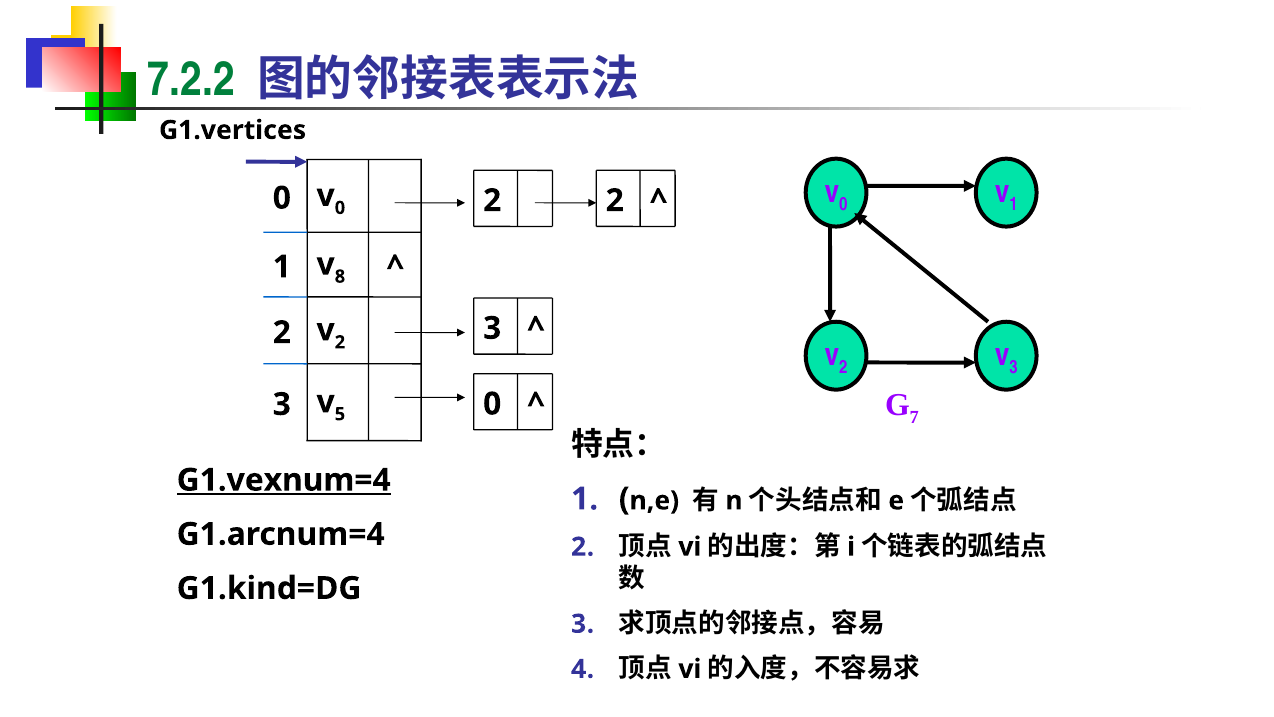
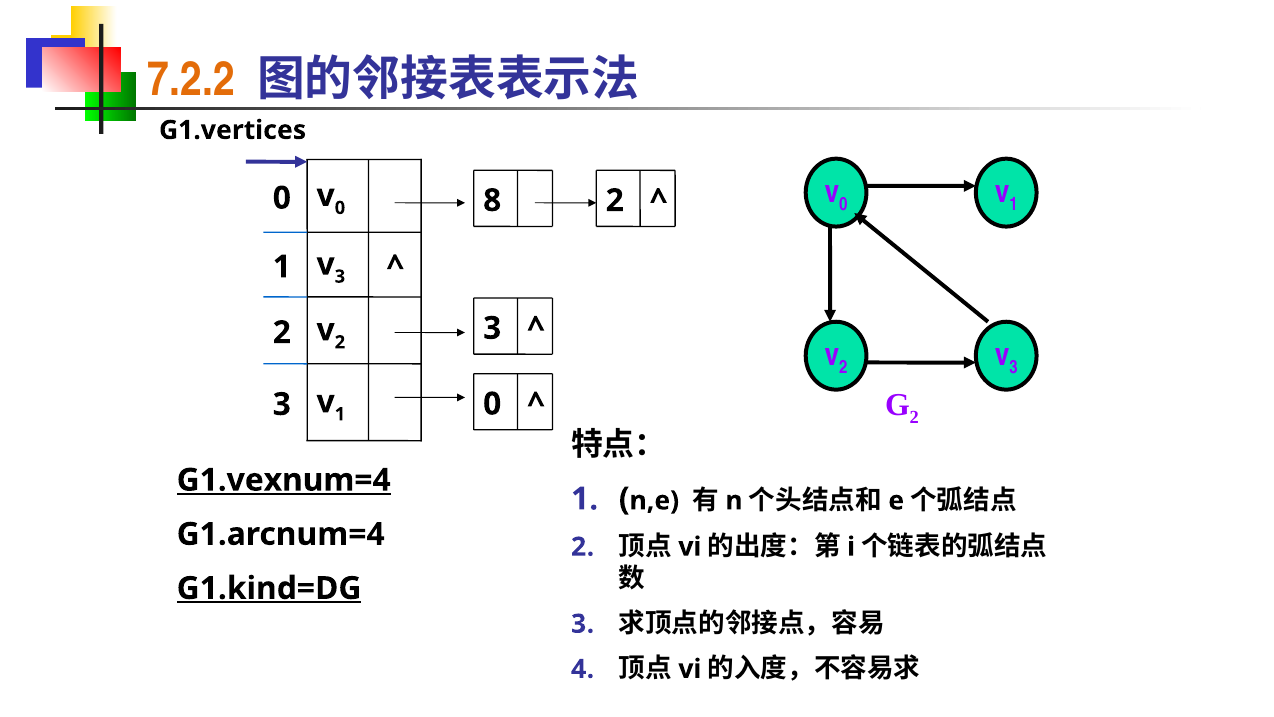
7.2.2 colour: green -> orange (191, 80)
0 2: 2 -> 8 (492, 200)
8: 8 -> 3 (340, 276)
7: 7 -> 2 (914, 417)
5: 5 -> 1 (340, 414)
G1.kind=DG underline: none -> present (269, 588)
